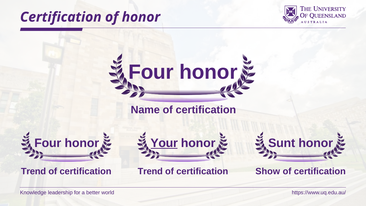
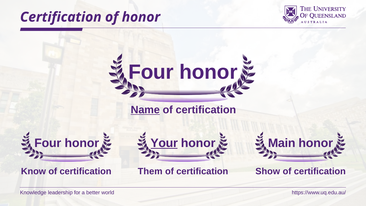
Name underline: none -> present (145, 110)
Sunt: Sunt -> Main (282, 143)
Trend: Trend -> Know (33, 171)
Trend: Trend -> Them (150, 171)
